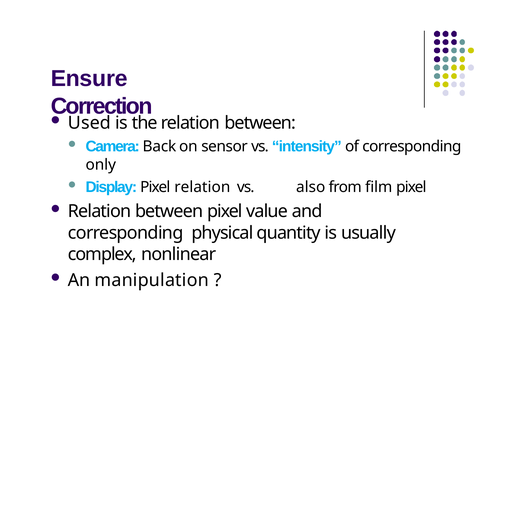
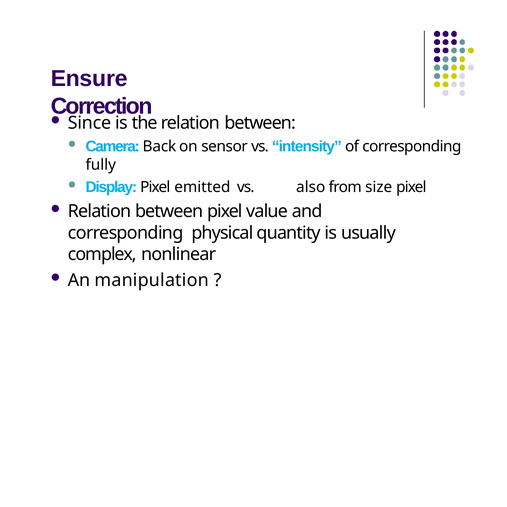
Used: Used -> Since (90, 123)
only: only -> fully (101, 165)
Pixel relation: relation -> emitted (202, 187)
film: film -> size (379, 187)
